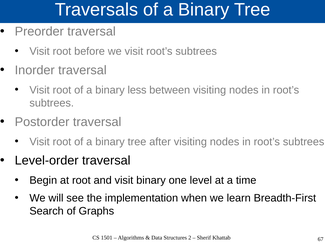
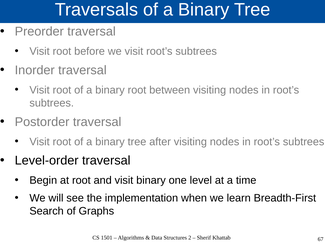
binary less: less -> root (137, 90)
